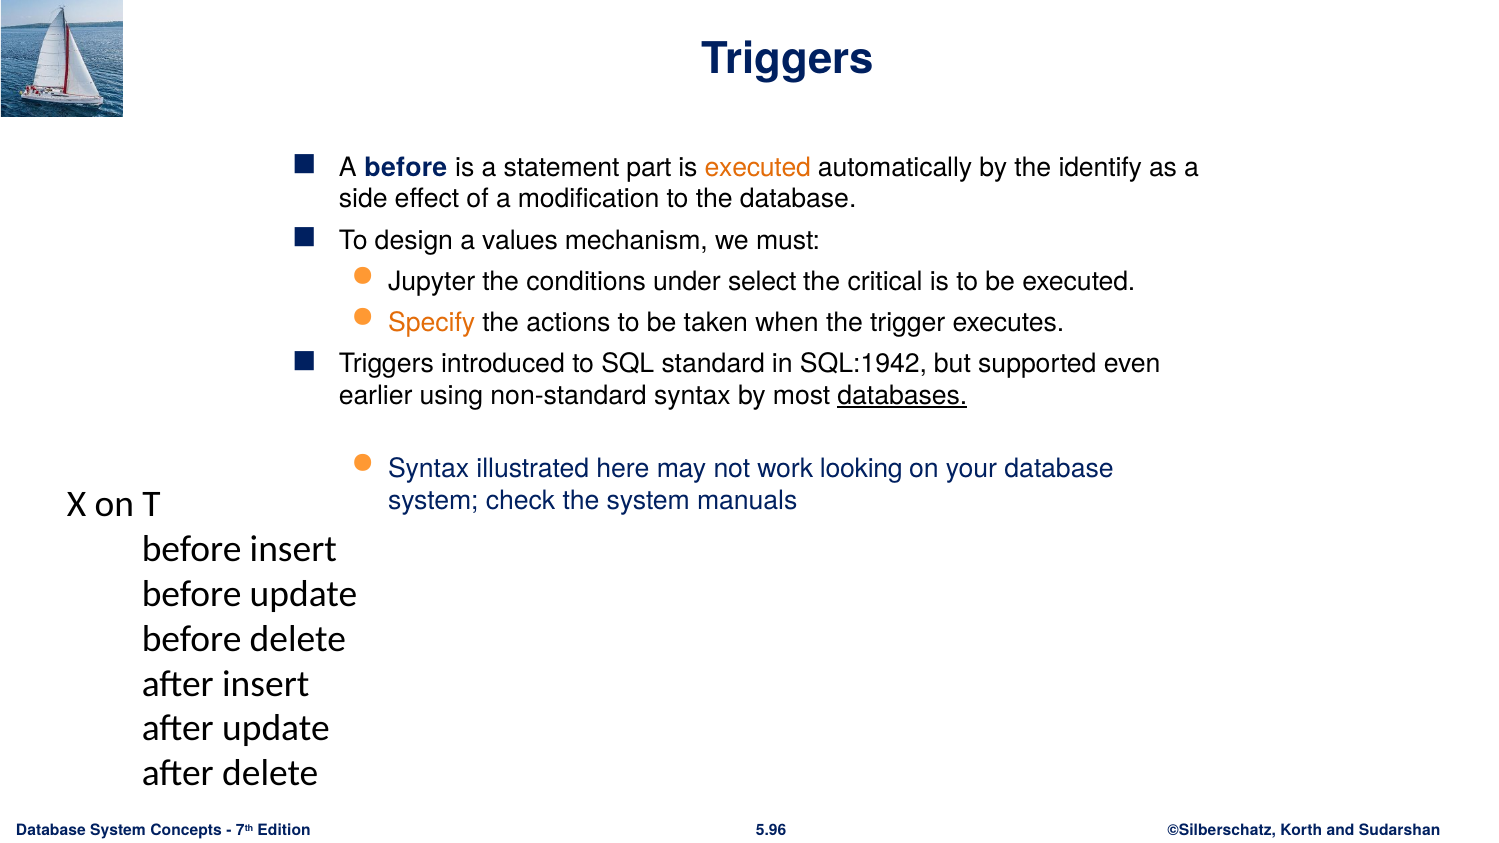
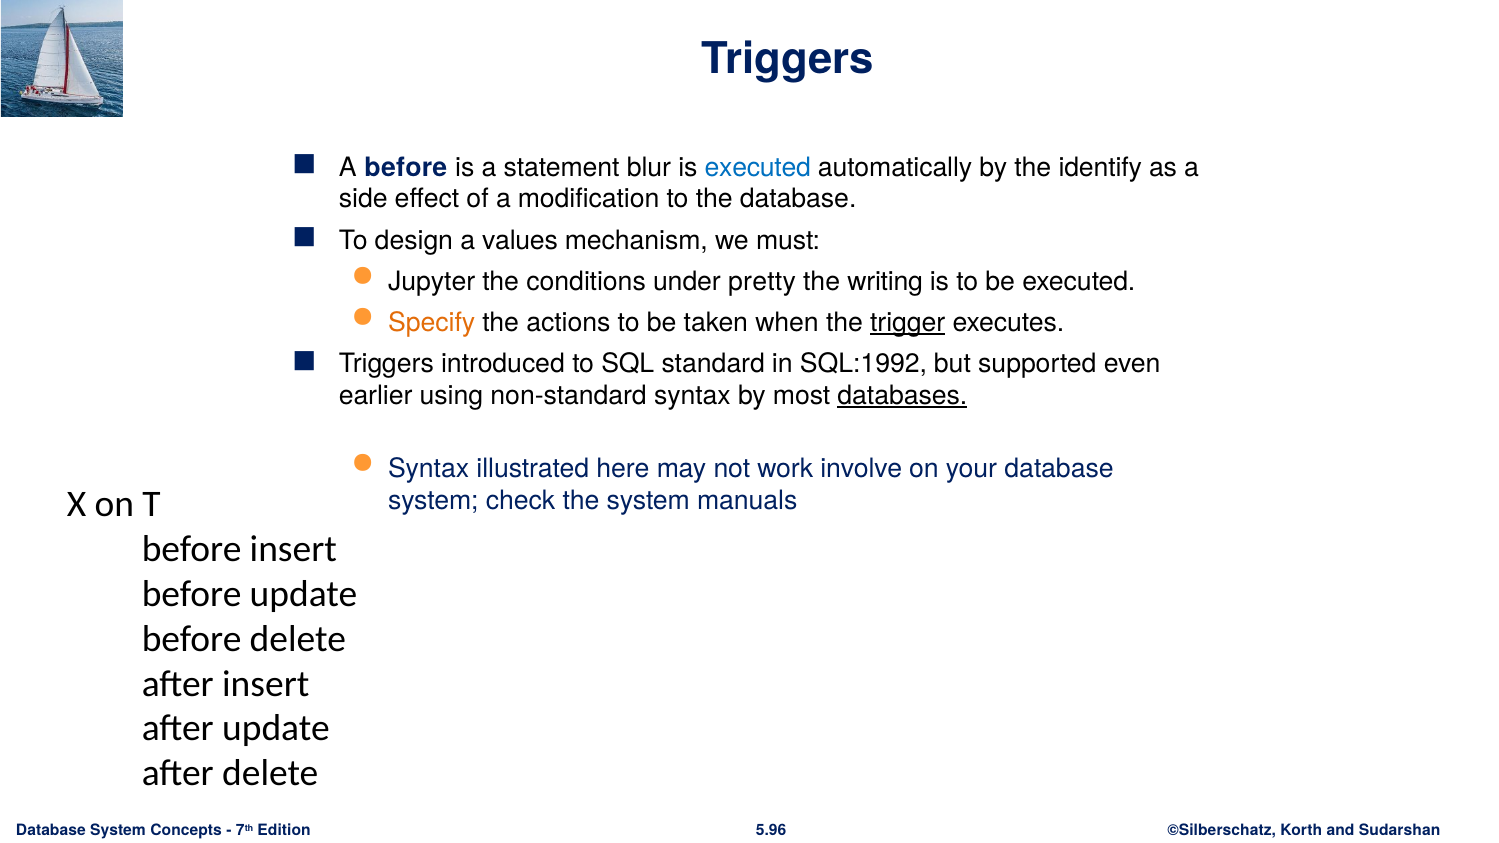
part: part -> blur (649, 167)
executed colour: orange -> blue (758, 167)
select: select -> pretty (762, 281)
critical: critical -> writing (885, 281)
trigger underline: none -> present (908, 323)
SQL:1942: SQL:1942 -> SQL:1992 (863, 364)
looking: looking -> involve (861, 469)
